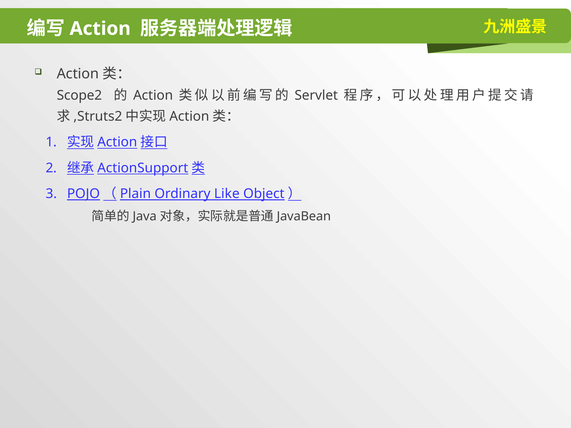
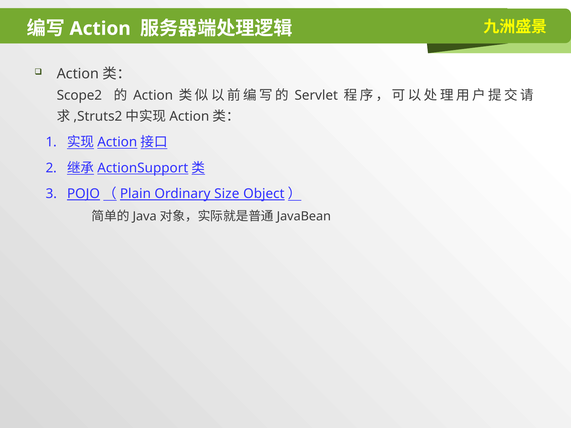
Like: Like -> Size (227, 194)
